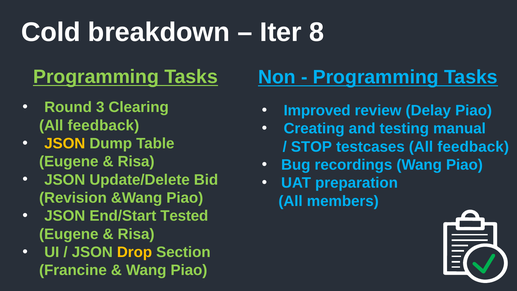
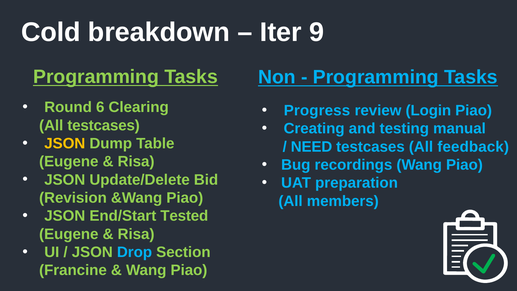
8: 8 -> 9 (317, 32)
3: 3 -> 6 (100, 107)
Improved: Improved -> Progress (317, 110)
Delay: Delay -> Login (428, 110)
feedback: feedback -> testcases (104, 125)
STOP: STOP -> NEED (312, 147)
Drop colour: yellow -> light blue (135, 252)
